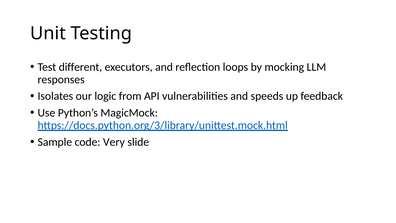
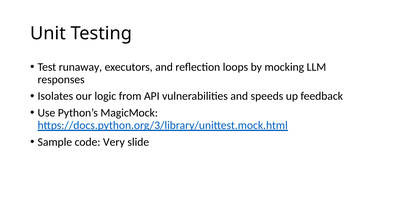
different: different -> runaway (80, 67)
